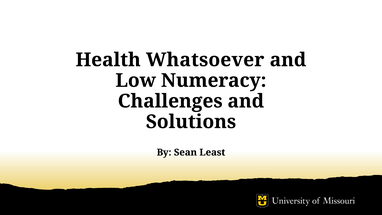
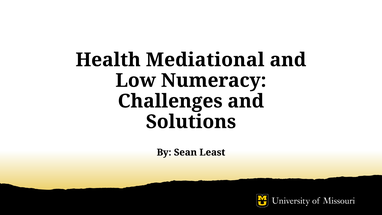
Whatsoever: Whatsoever -> Mediational (205, 60)
